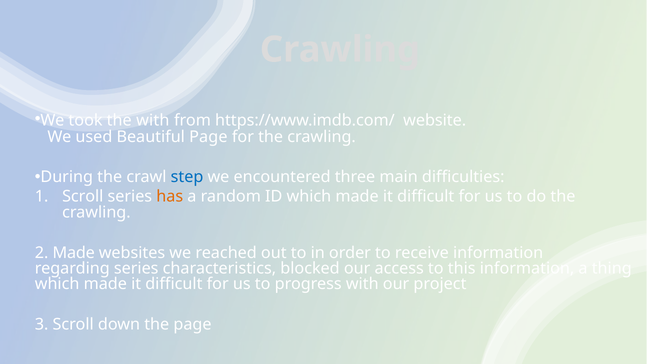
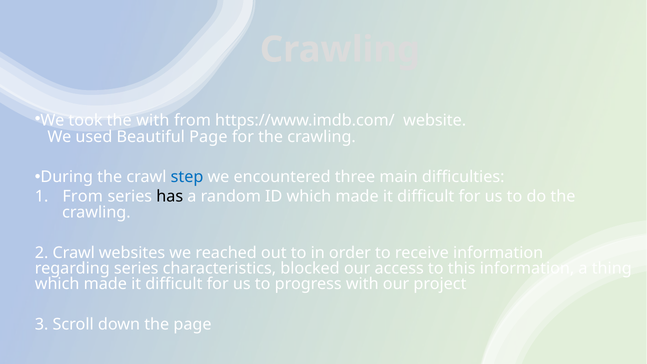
Scroll: Scroll -> From (83, 196)
has colour: orange -> black (170, 196)
2 Made: Made -> Crawl (74, 253)
